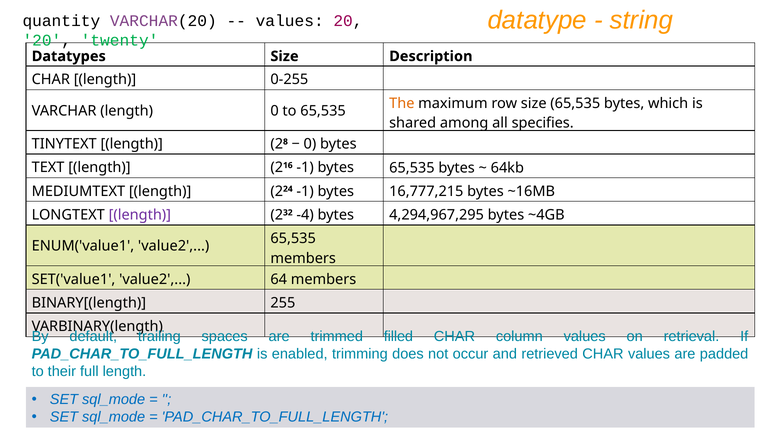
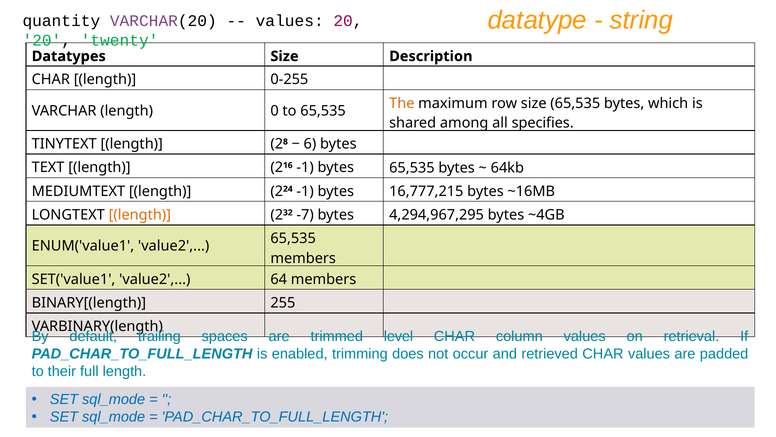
0: 0 -> 6 (310, 144)
length colour: purple -> orange (140, 215)
-4: -4 -> -7 (305, 215)
filled: filled -> level (398, 336)
